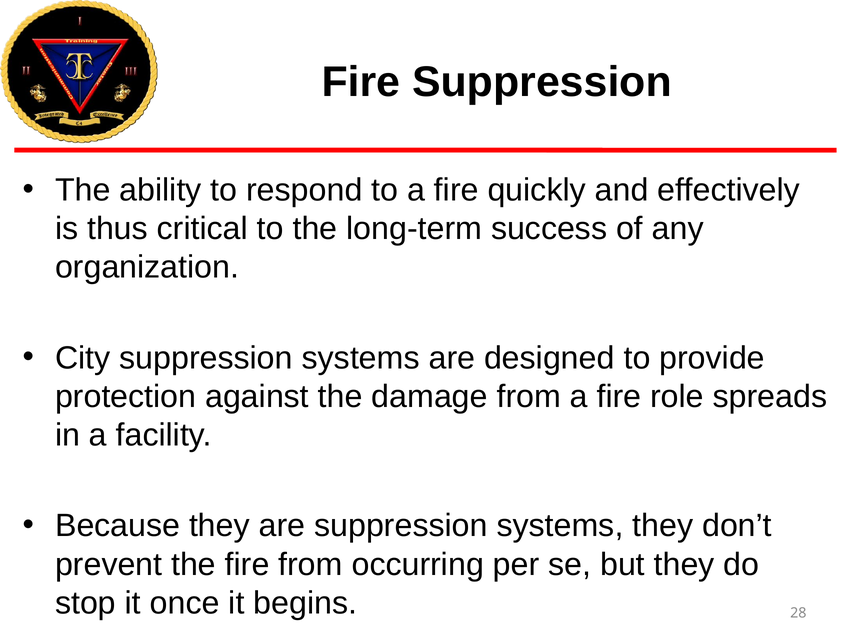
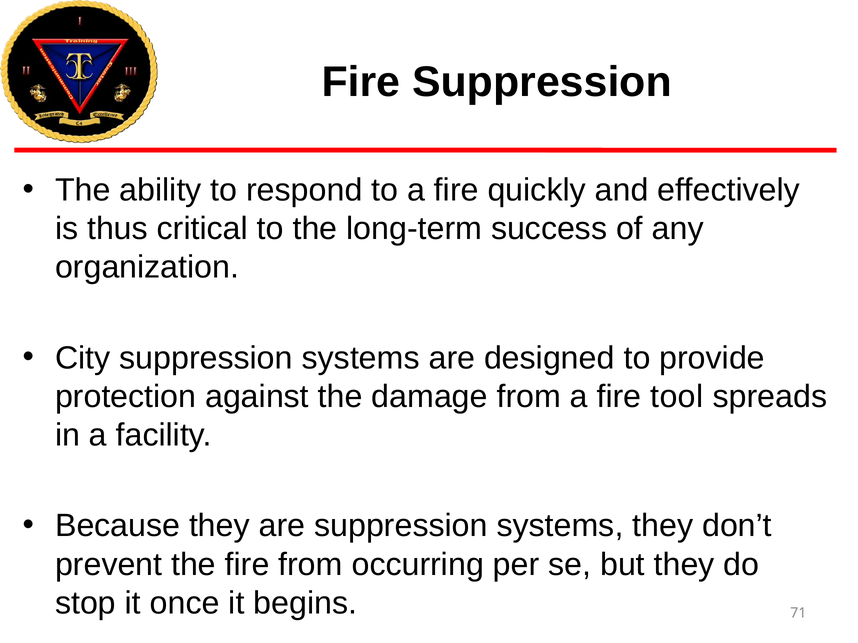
role: role -> tool (677, 397)
28: 28 -> 71 (798, 613)
